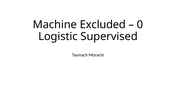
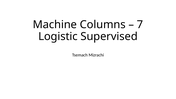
Excluded: Excluded -> Columns (103, 25)
0: 0 -> 7 (140, 25)
